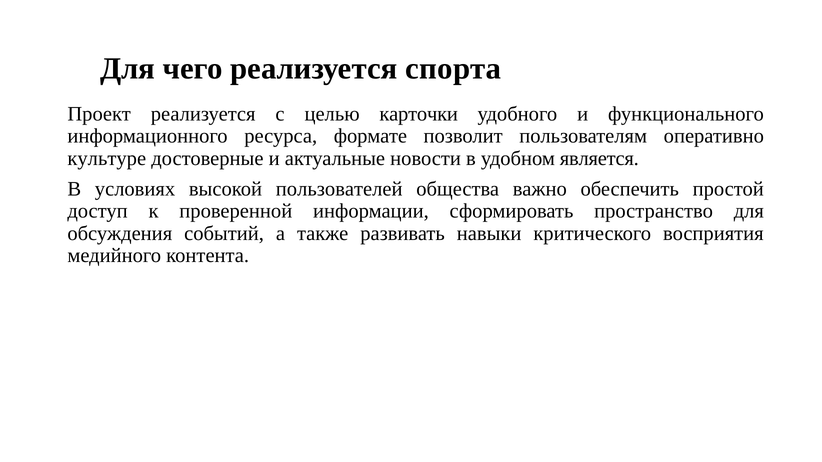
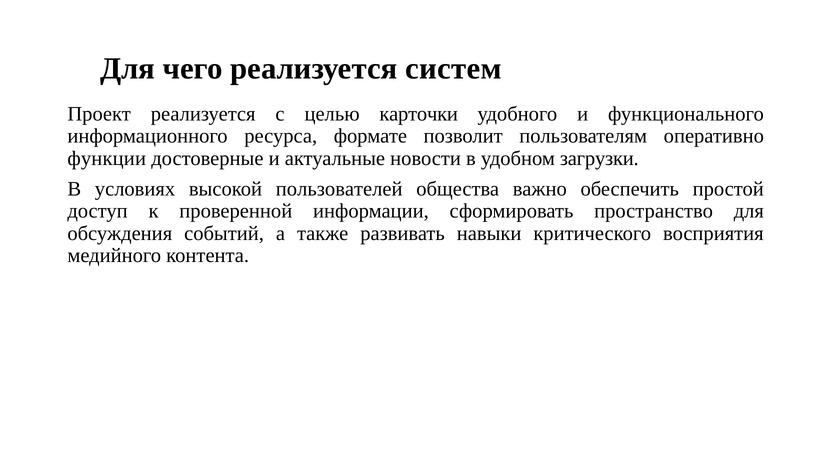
спорта: спорта -> систем (453, 68)
культуре: культуре -> функции (107, 158)
является: является -> загрузки (599, 158)
